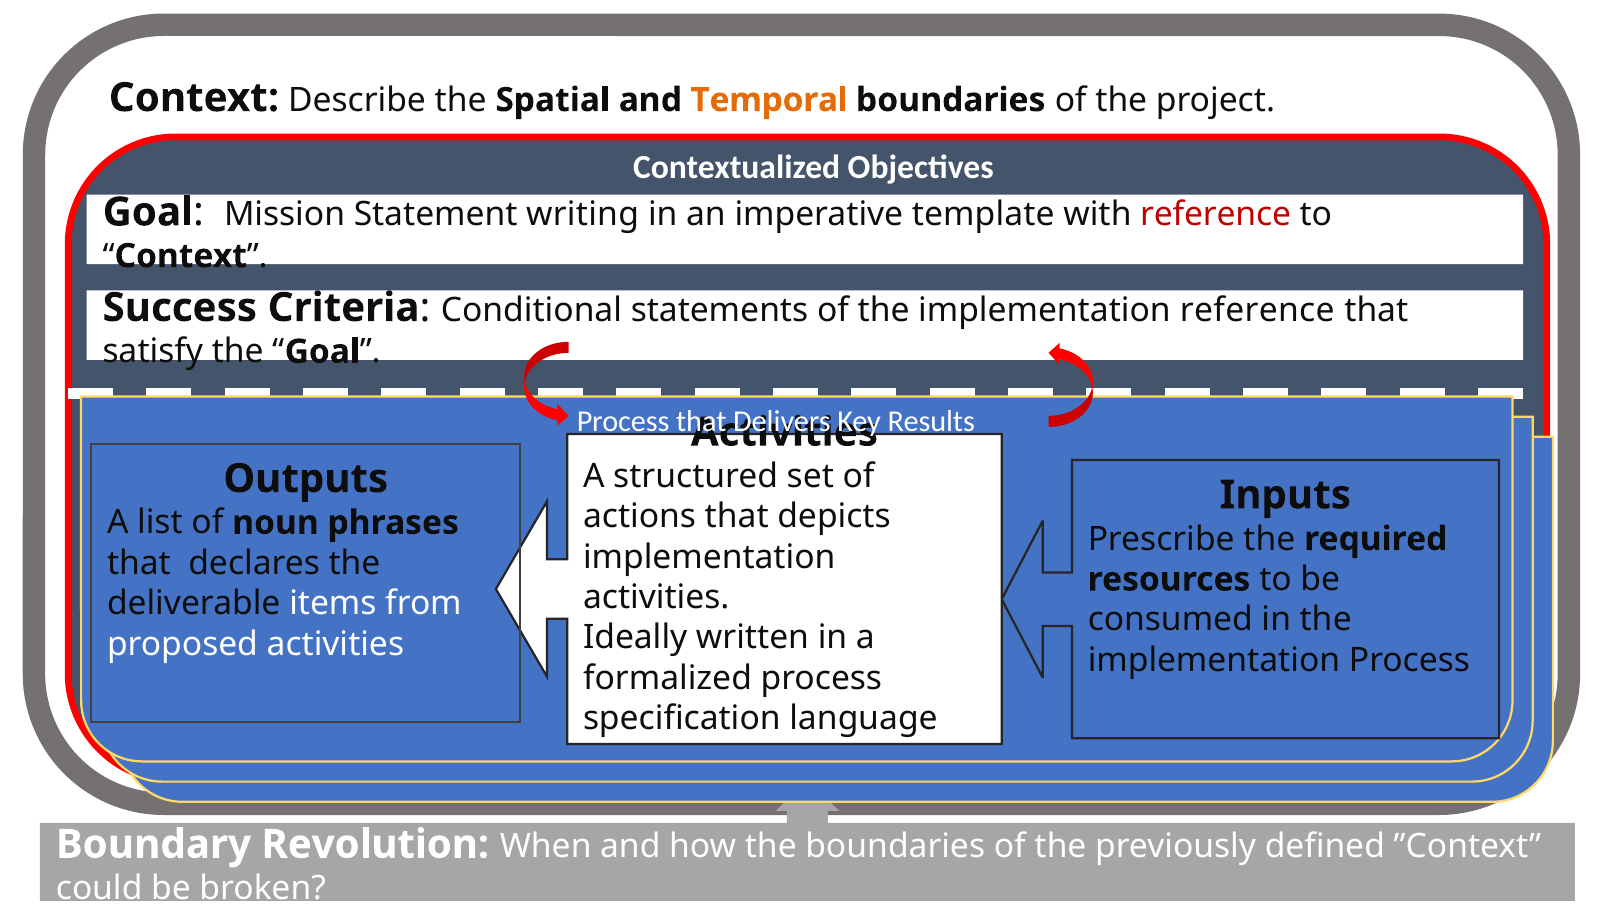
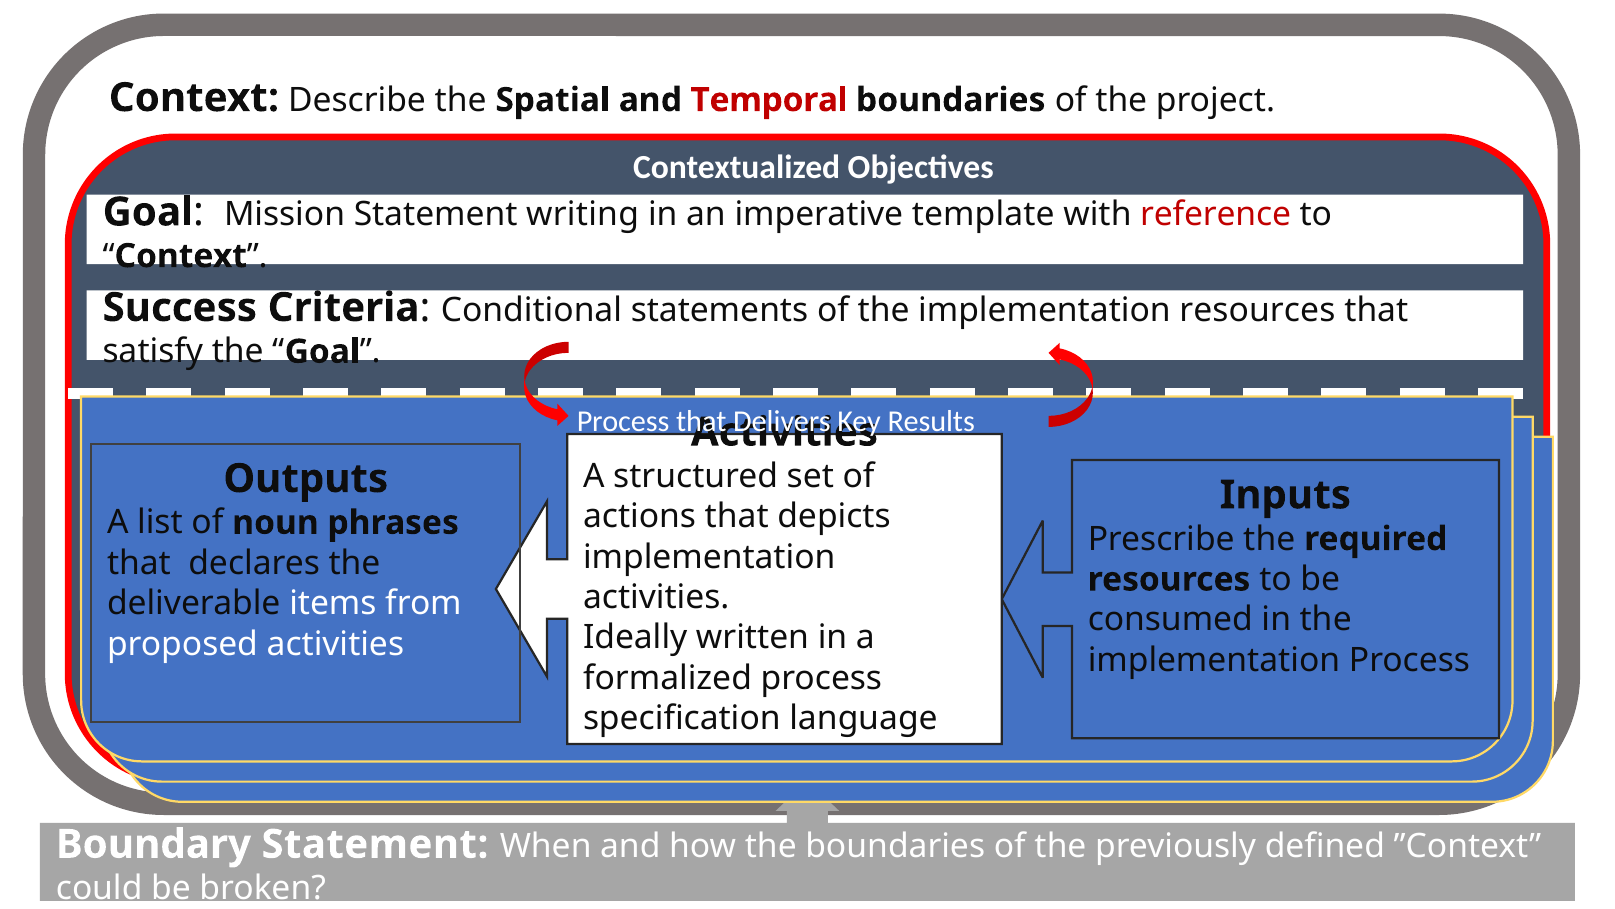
Temporal colour: orange -> red (769, 100)
implementation reference: reference -> resources (1257, 310)
Boundary Revolution: Revolution -> Statement (375, 844)
